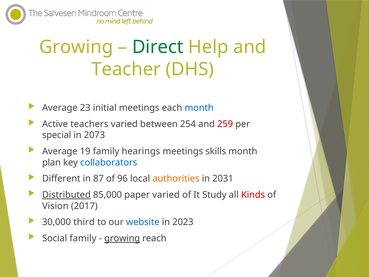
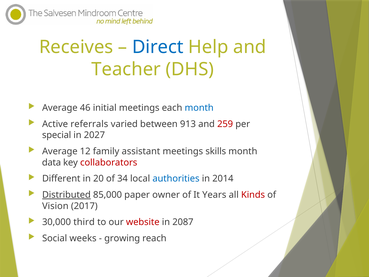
Growing: Growing -> Receives (76, 47)
Direct colour: green -> blue (158, 47)
23: 23 -> 46 (85, 108)
teachers: teachers -> referrals (89, 124)
254: 254 -> 913 (188, 124)
2073: 2073 -> 2027 (94, 135)
19: 19 -> 12 (85, 151)
hearings: hearings -> assistant (141, 151)
plan: plan -> data (51, 162)
collaborators colour: blue -> red (109, 162)
87: 87 -> 20 (98, 179)
96: 96 -> 34 (122, 179)
authorities colour: orange -> blue (176, 179)
2031: 2031 -> 2014 (223, 179)
paper varied: varied -> owner (166, 195)
Study: Study -> Years (214, 195)
website colour: blue -> red (143, 222)
2023: 2023 -> 2087 (183, 222)
Social family: family -> weeks (83, 238)
growing underline: present -> none (122, 238)
